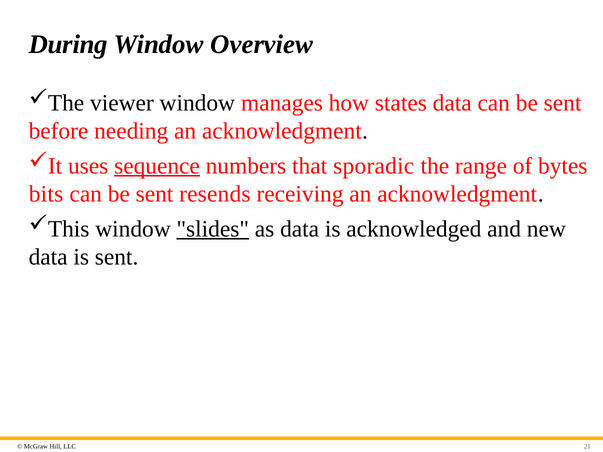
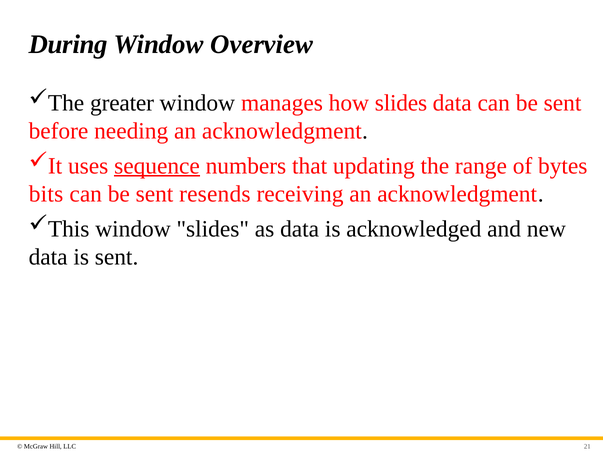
viewer: viewer -> greater (122, 103)
how states: states -> slides (401, 103)
sporadic: sporadic -> updating (374, 166)
slides underline: present -> none (213, 229)
